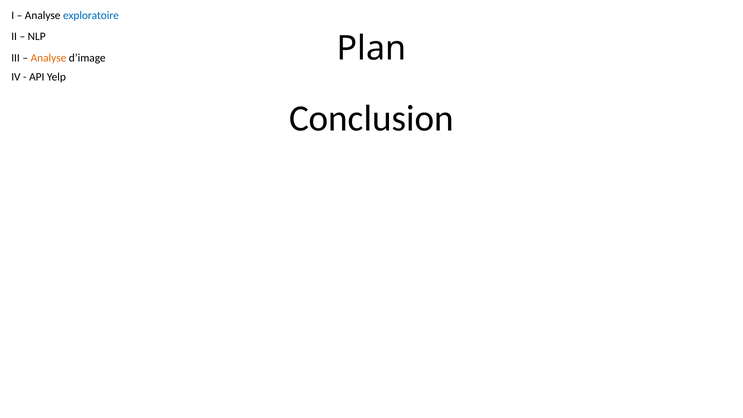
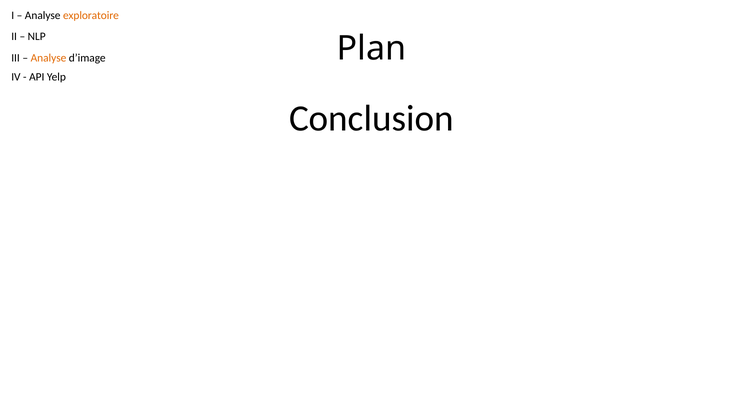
exploratoire colour: blue -> orange (91, 15)
